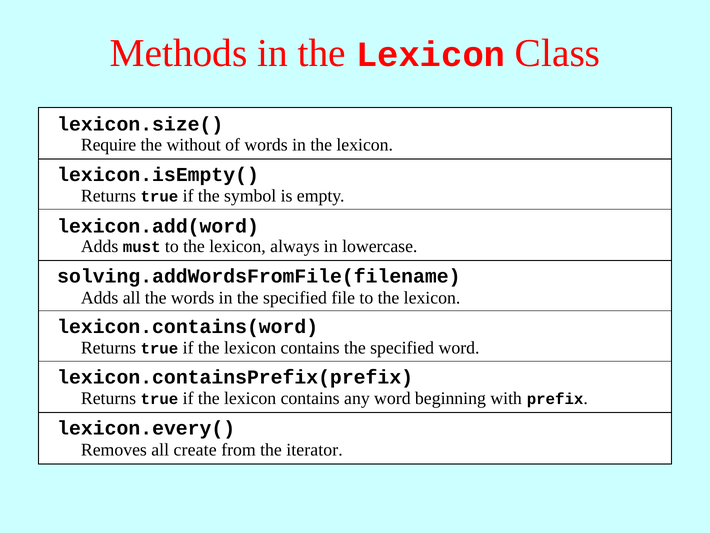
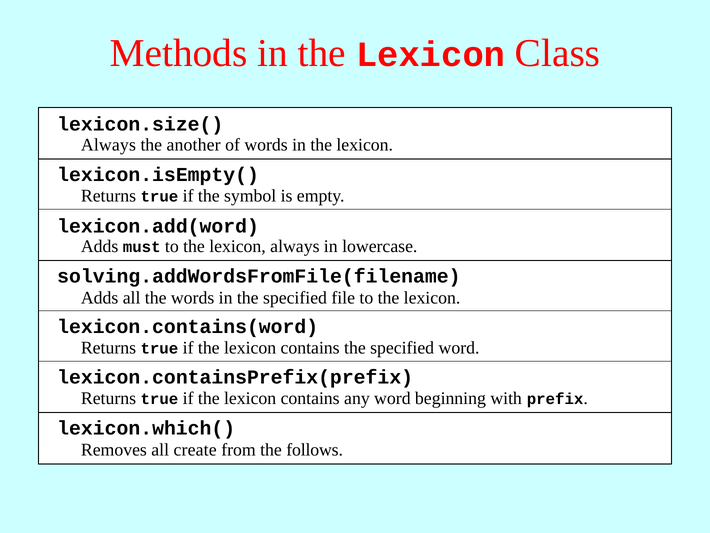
Require: Require -> Always (108, 145)
without: without -> another (194, 145)
lexicon.every(: lexicon.every( -> lexicon.which( (146, 428)
iterator: iterator -> follows (315, 449)
